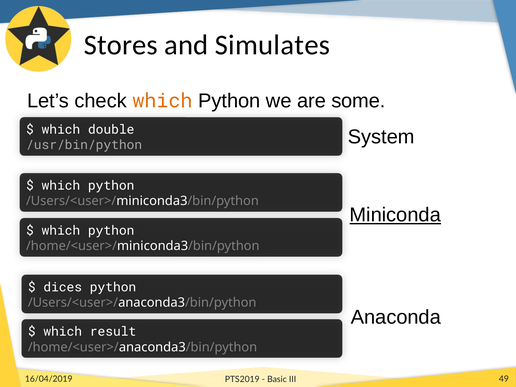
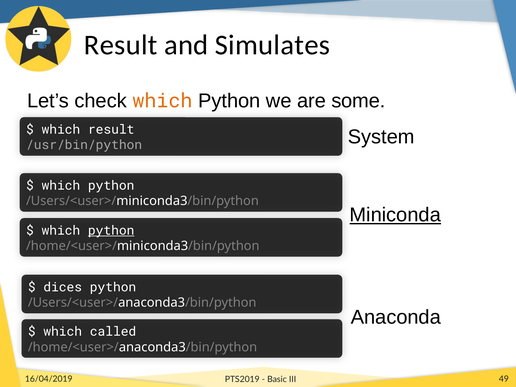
Stores: Stores -> Result (121, 45)
which double: double -> result (111, 130)
python underline: none -> present (111, 230)
result: result -> called (113, 332)
